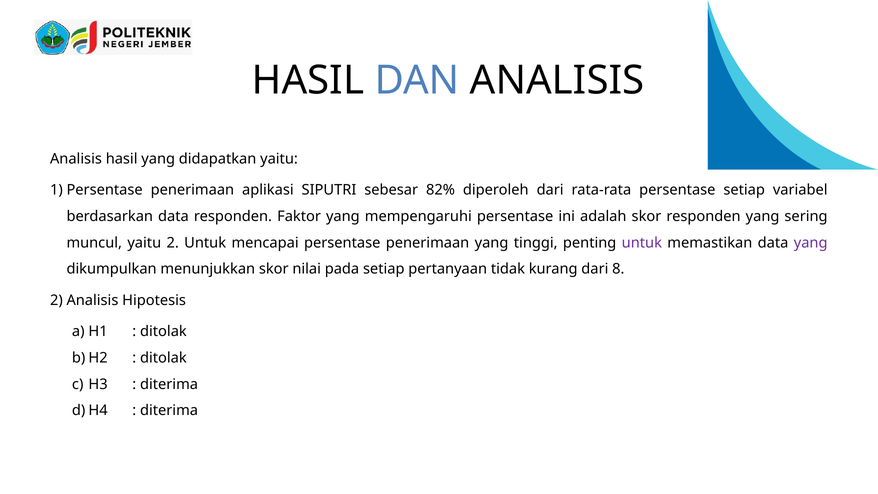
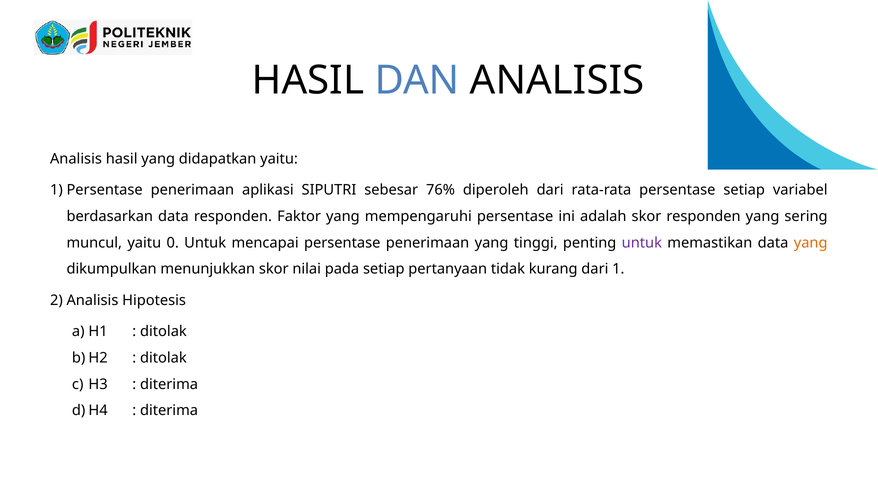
82%: 82% -> 76% (441, 190)
yaitu 2: 2 -> 0 (173, 243)
yang colour: purple -> orange (811, 243)
dari 8: 8 -> 1 (618, 269)
